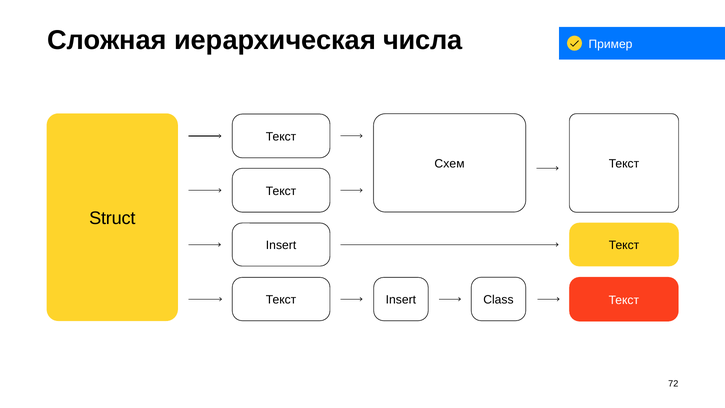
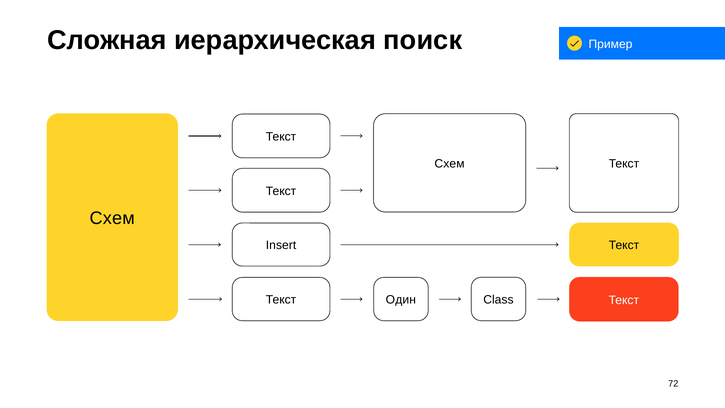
числа: числа -> поиск (423, 40)
Struct: Struct -> Схем (112, 218)
Insert: Insert -> Один (401, 300)
